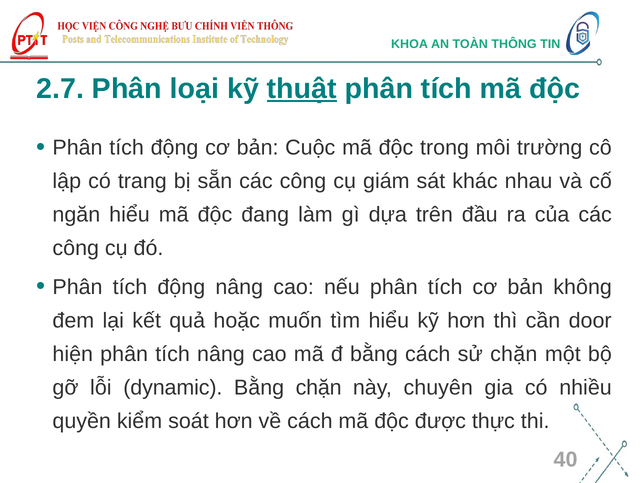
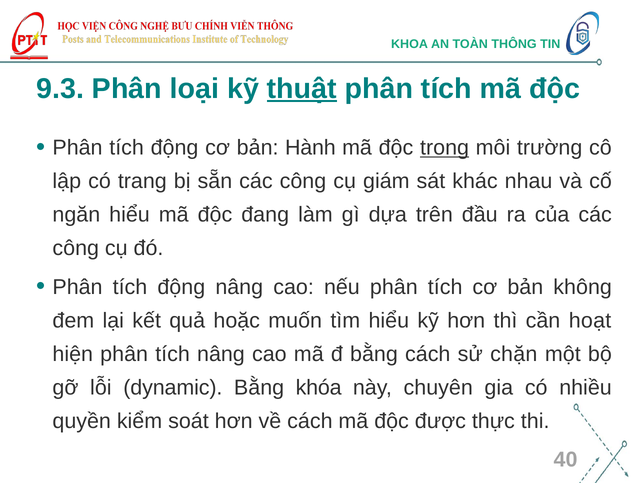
2.7: 2.7 -> 9.3 (60, 89)
Cuộc: Cuộc -> Hành (310, 148)
trong underline: none -> present (445, 148)
door: door -> hoạt (590, 321)
Bằng chặn: chặn -> khóa (319, 387)
